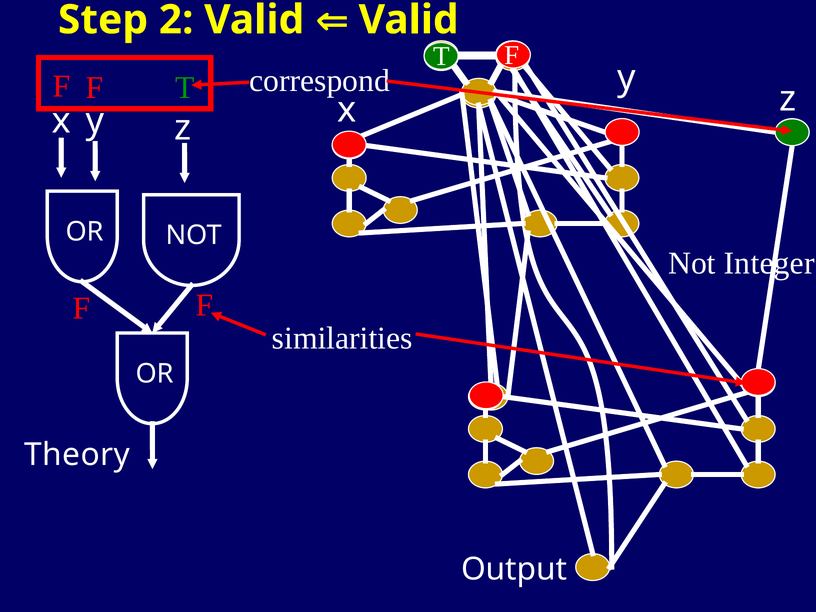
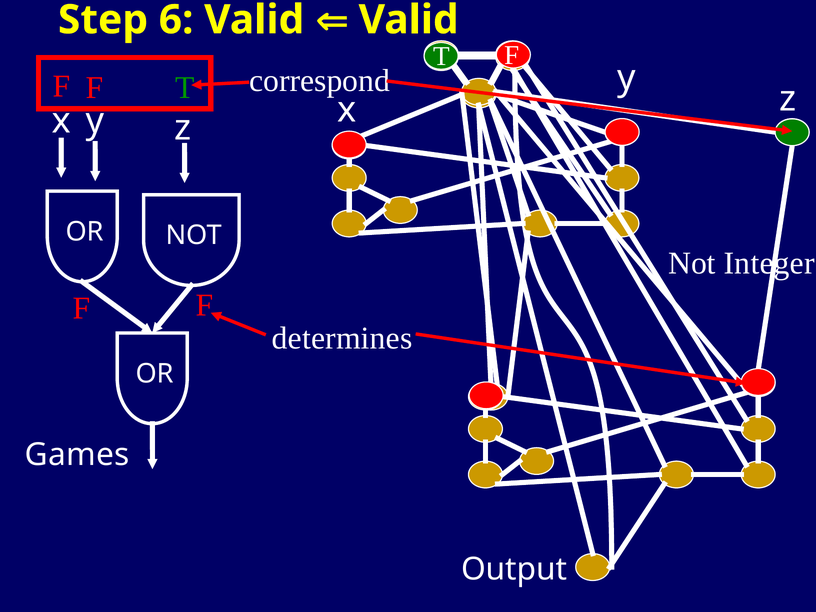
2: 2 -> 6 (176, 20)
similarities: similarities -> determines (342, 338)
Theory: Theory -> Games (77, 455)
